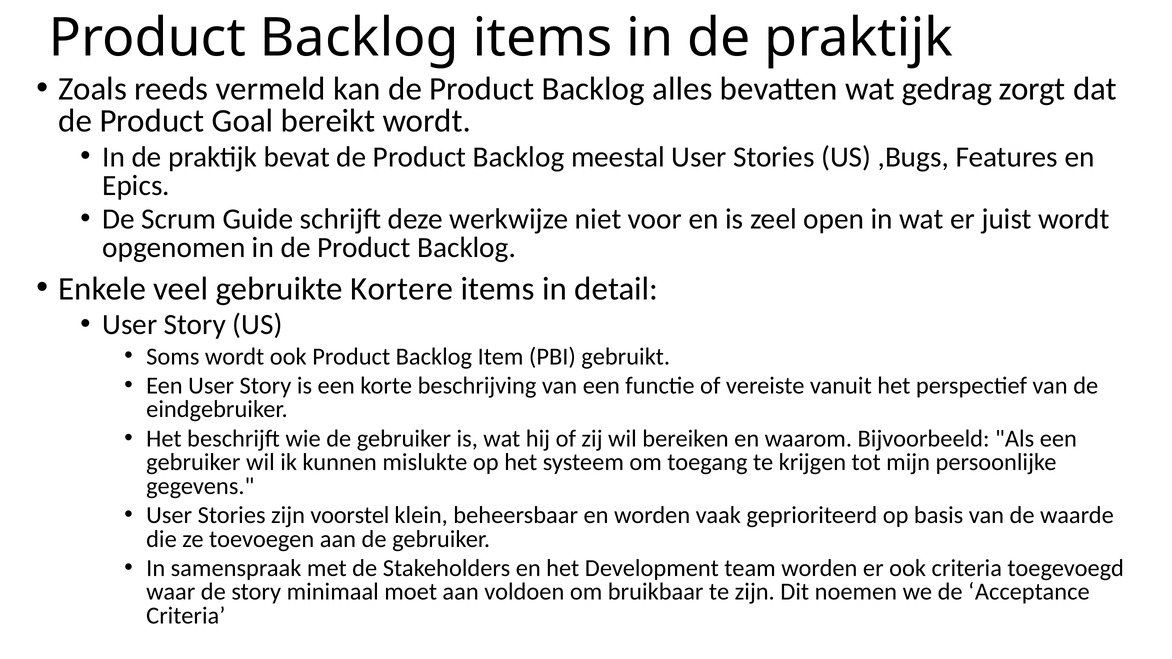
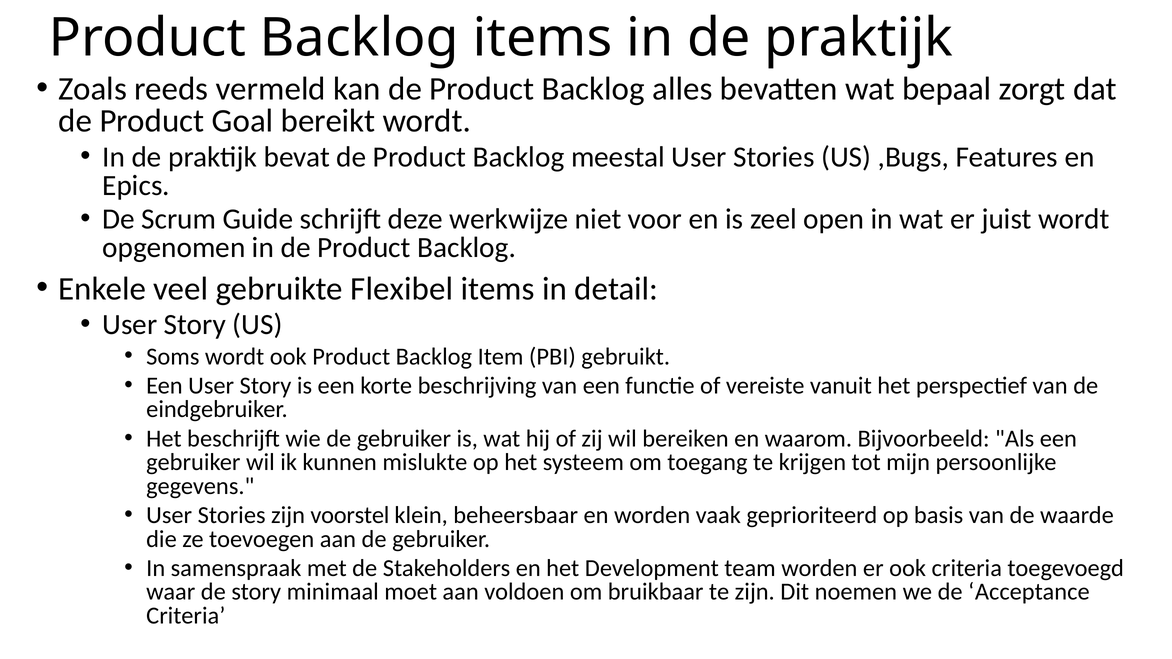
gedrag: gedrag -> bepaal (947, 89)
Kortere: Kortere -> Flexibel (402, 289)
